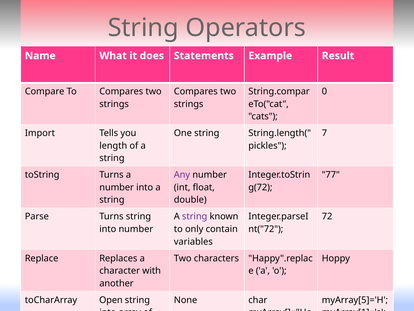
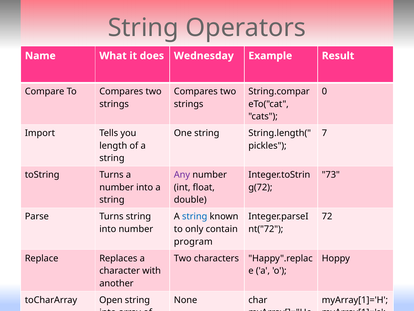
Statements: Statements -> Wednesday (204, 56)
77: 77 -> 73 (331, 175)
string colour: purple -> blue (195, 216)
variables: variables -> program (193, 241)
myArray[5]='H: myArray[5]='H -> myArray[1]='H (355, 299)
